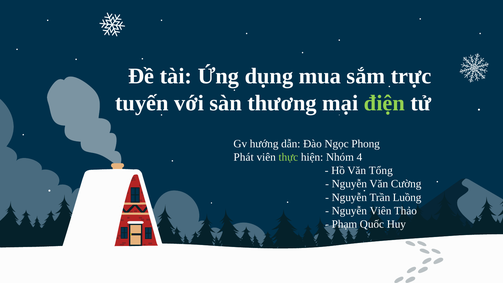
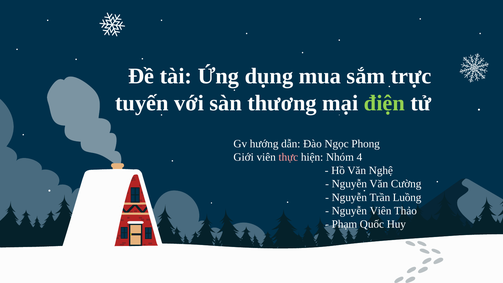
Phát: Phát -> Giới (244, 157)
thực colour: light green -> pink (288, 157)
Tổng: Tổng -> Nghệ (381, 171)
